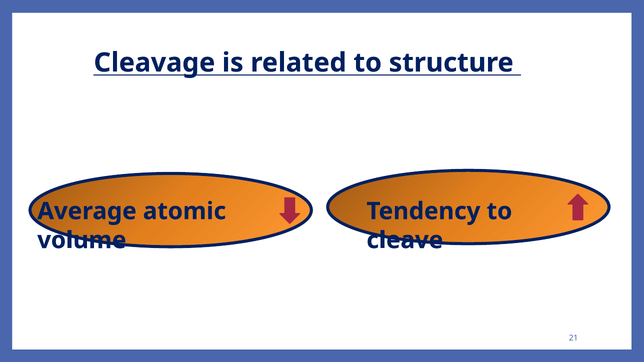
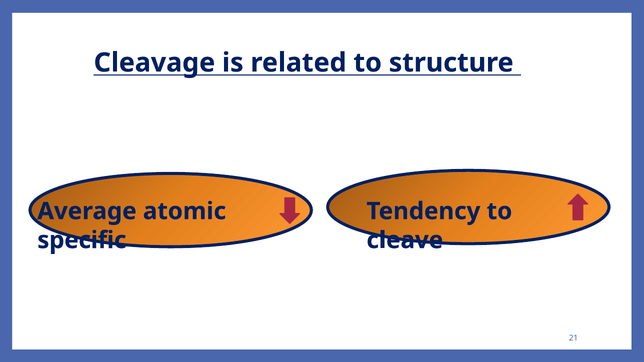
volume: volume -> specific (82, 240)
